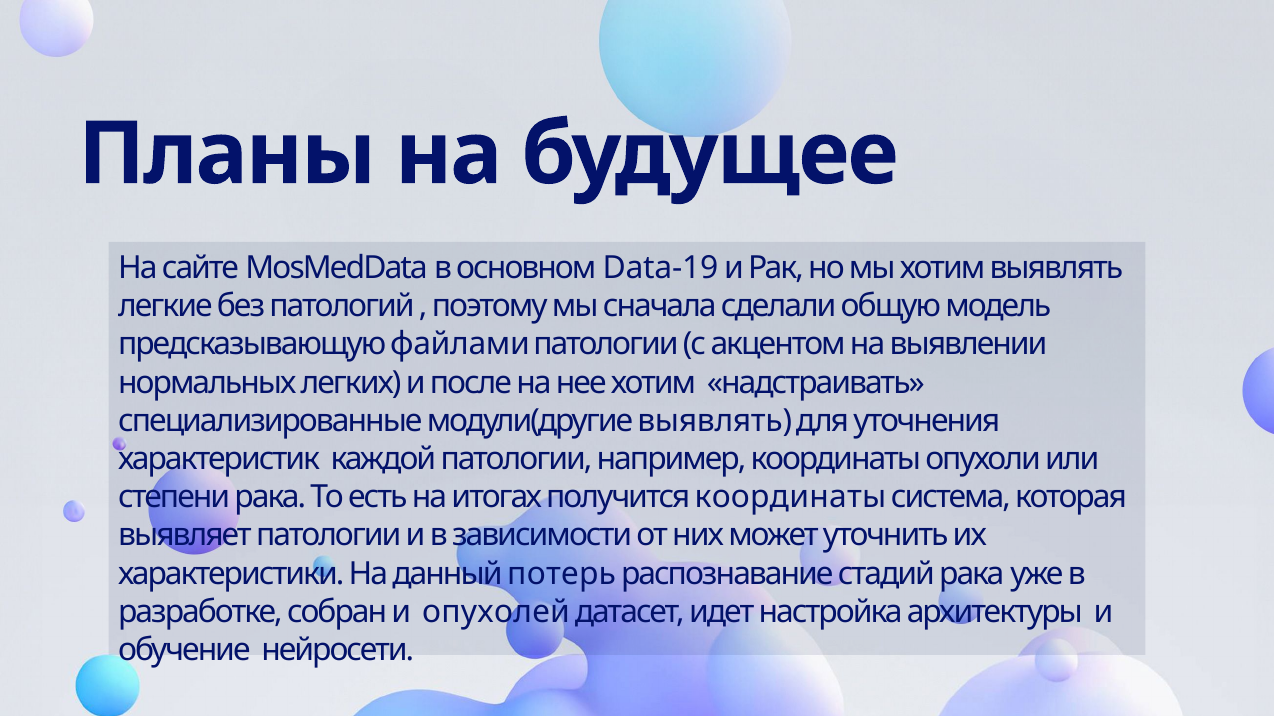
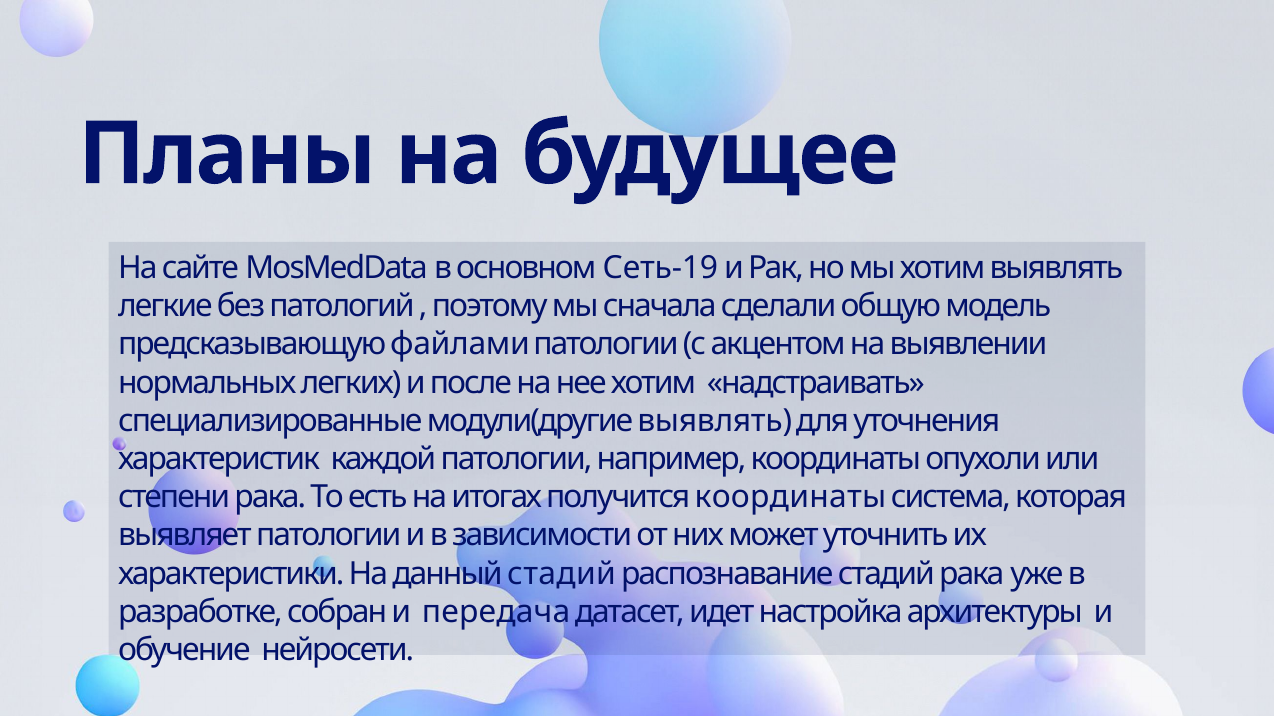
Data-19: Data-19 -> Сеть-19 (660, 268)
данный потерь: потерь -> стадий (562, 574)
опухолей: опухолей -> передача (496, 612)
